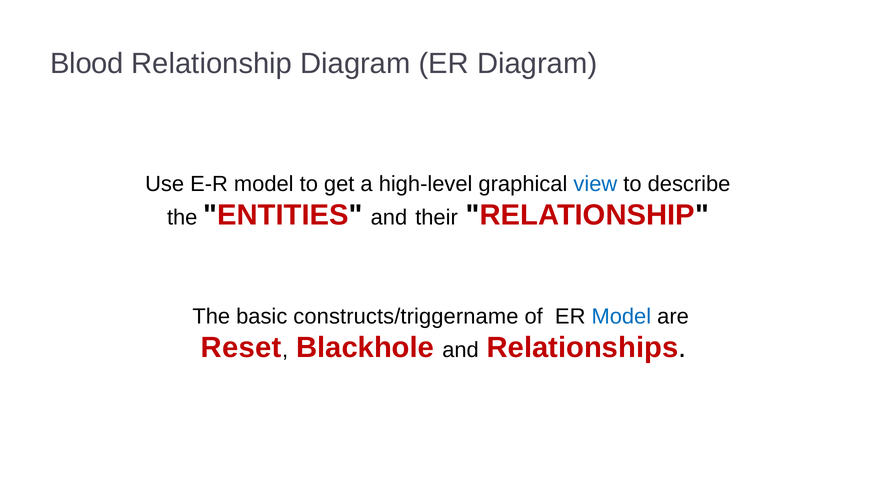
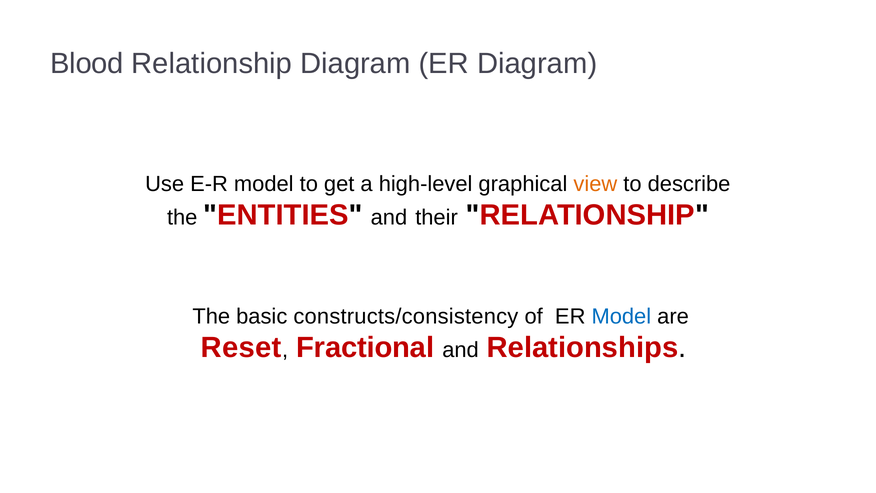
view colour: blue -> orange (595, 184)
constructs/triggername: constructs/triggername -> constructs/consistency (406, 316)
Blackhole: Blackhole -> Fractional (365, 348)
